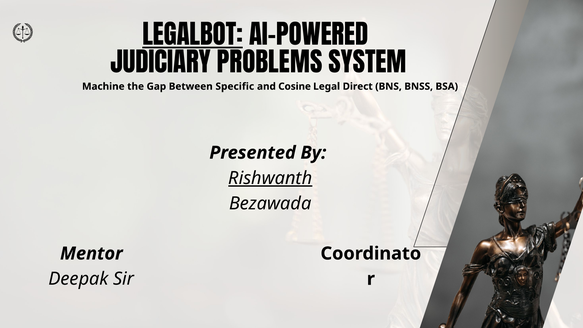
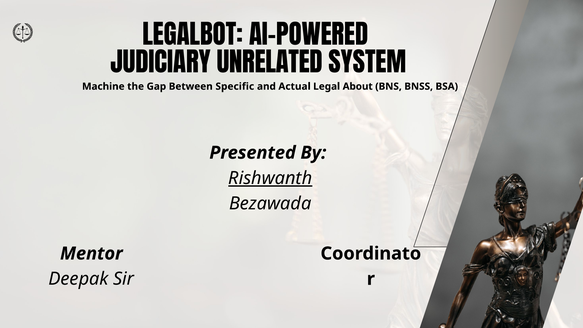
LEGALBOT underline: present -> none (193, 36)
PROBLEMS: PROBLEMS -> UNRELATED (270, 64)
Cosine: Cosine -> Actual (294, 86)
Direct: Direct -> About (358, 86)
